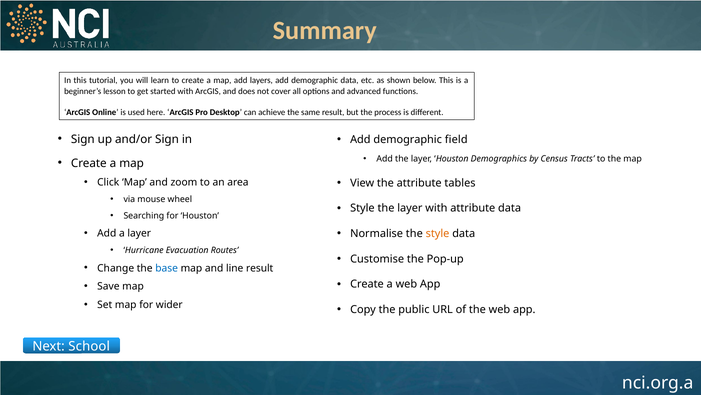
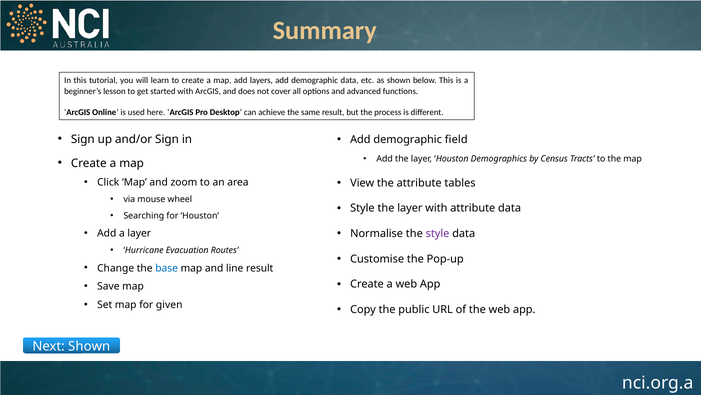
style colour: orange -> purple (438, 233)
wider: wider -> given (169, 304)
Next School: School -> Shown (89, 346)
